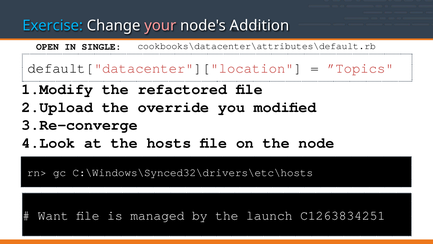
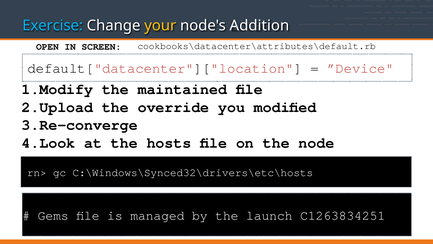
your colour: pink -> yellow (160, 26)
SINGLE: SINGLE -> SCREEN (101, 47)
”Topics: ”Topics -> ”Device (360, 68)
refactored: refactored -> maintained (182, 89)
Want: Want -> Gems (53, 215)
